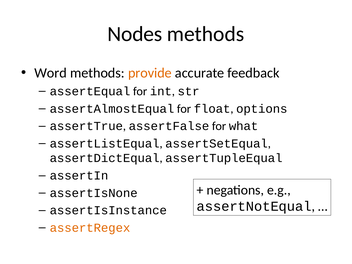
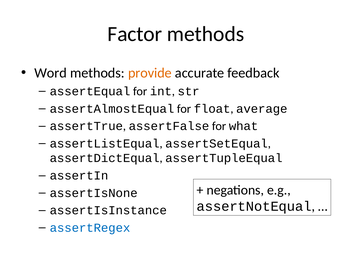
Nodes: Nodes -> Factor (135, 34)
options: options -> average (262, 109)
assertRegex colour: orange -> blue (90, 228)
